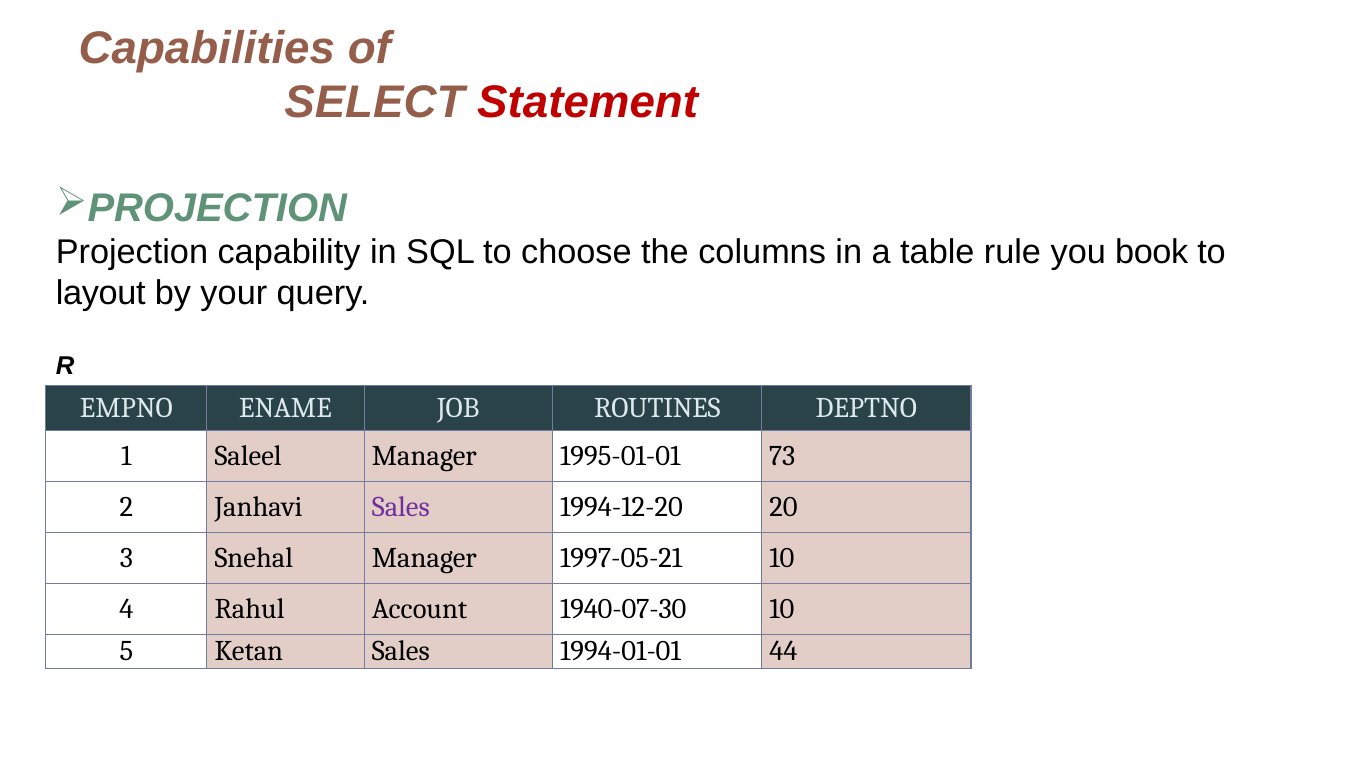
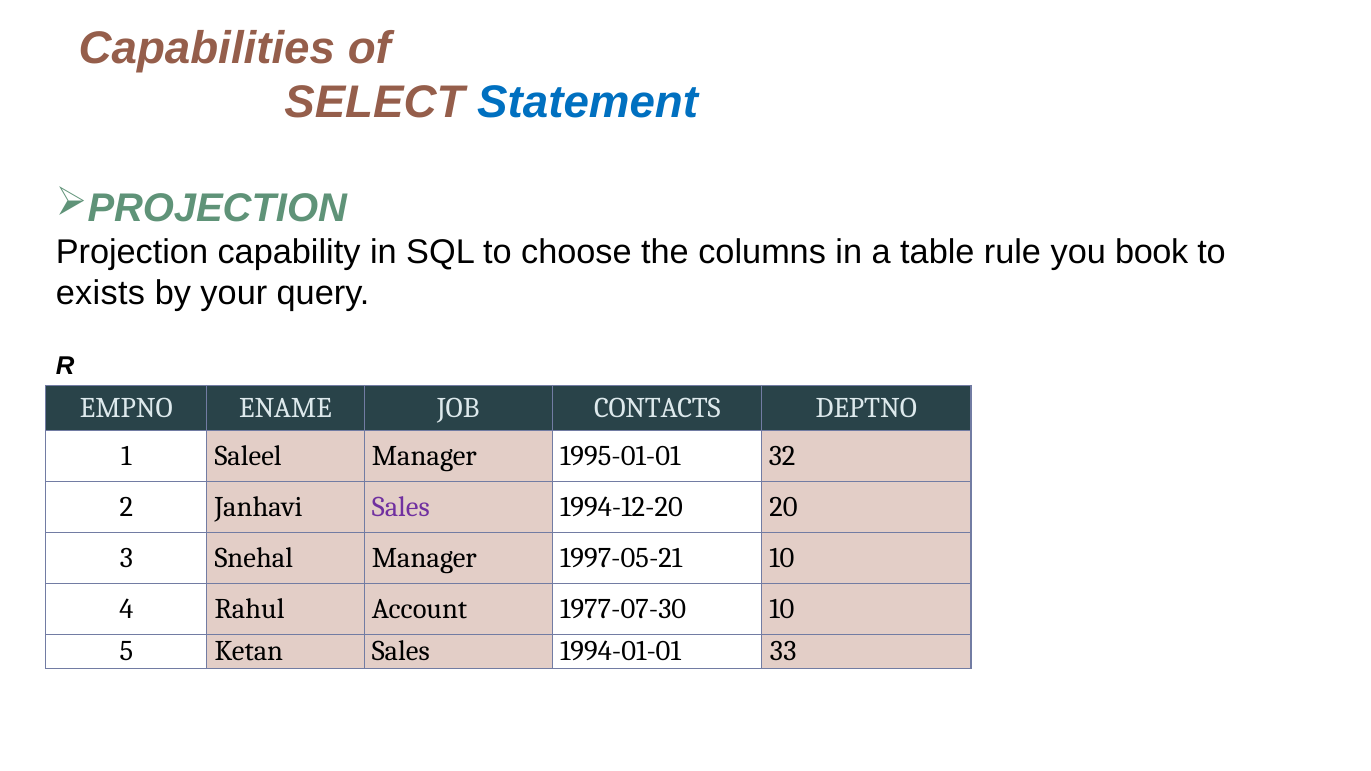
Statement colour: red -> blue (588, 103)
layout: layout -> exists (100, 294)
ROUTINES: ROUTINES -> CONTACTS (657, 408)
73: 73 -> 32 (782, 456)
1940-07-30: 1940-07-30 -> 1977-07-30 (623, 609)
44: 44 -> 33 (783, 651)
